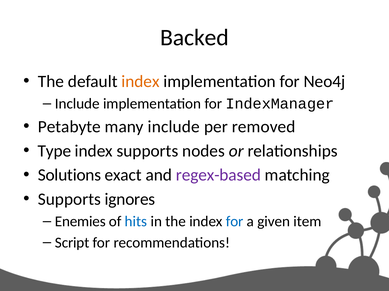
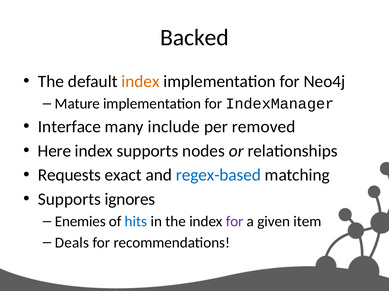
Include: Include -> Mature (77, 104)
Petabyte: Petabyte -> Interface (69, 127)
Type: Type -> Here (54, 151)
Solutions: Solutions -> Requests (69, 175)
regex-based colour: purple -> blue (218, 175)
for colour: blue -> purple (235, 222)
Script: Script -> Deals (72, 243)
